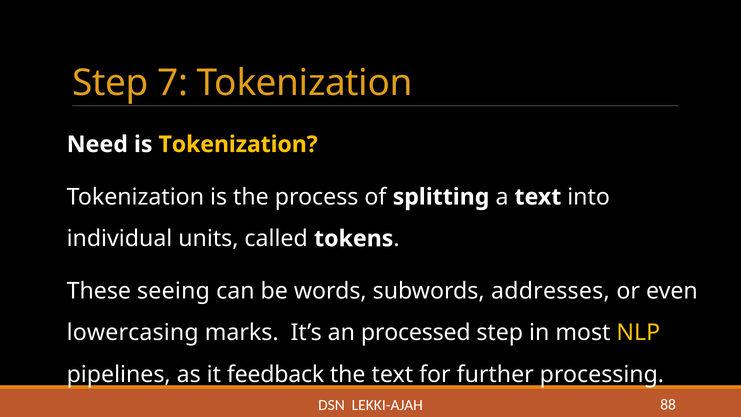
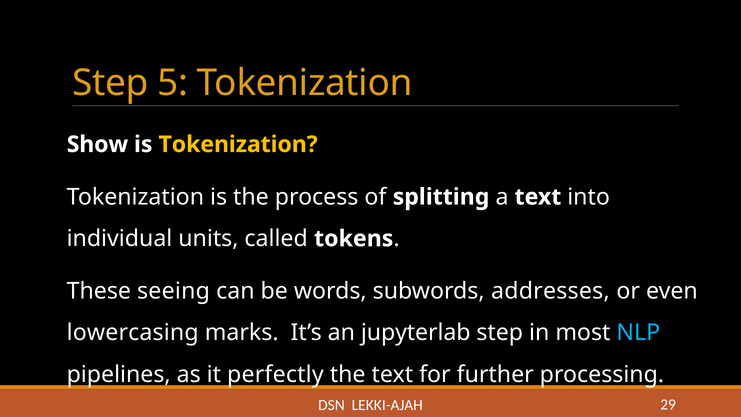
7: 7 -> 5 (173, 83)
Need: Need -> Show (97, 144)
processed: processed -> jupyterlab (416, 333)
NLP colour: yellow -> light blue (638, 333)
feedback: feedback -> perfectly (275, 374)
88: 88 -> 29 (668, 405)
